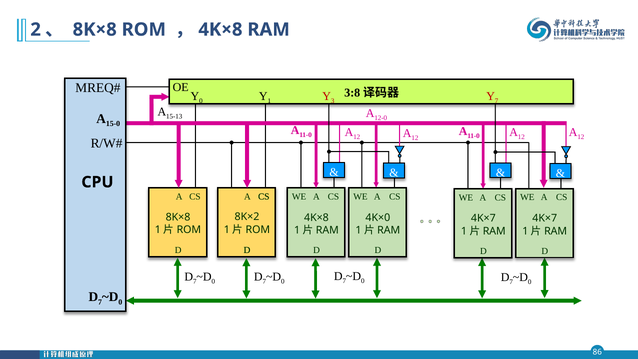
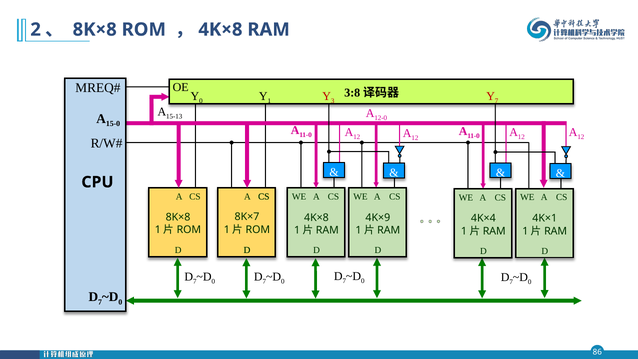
8K×2: 8K×2 -> 8K×7 (247, 217)
4K×0: 4K×0 -> 4K×9 (378, 218)
4K×7: 4K×7 -> 4K×1 (545, 218)
4K×7: 4K×7 -> 4K×4 (483, 218)
